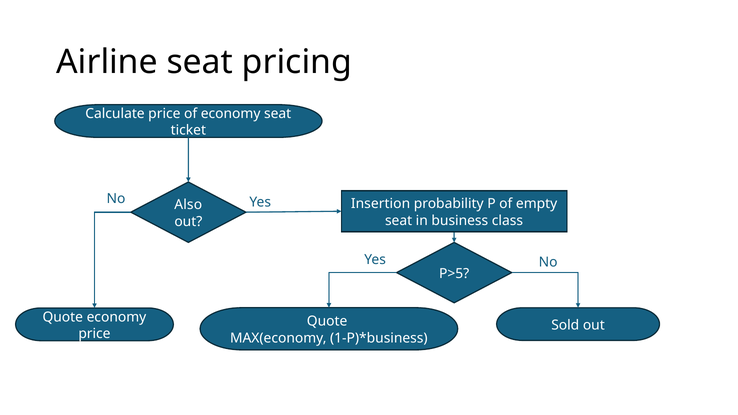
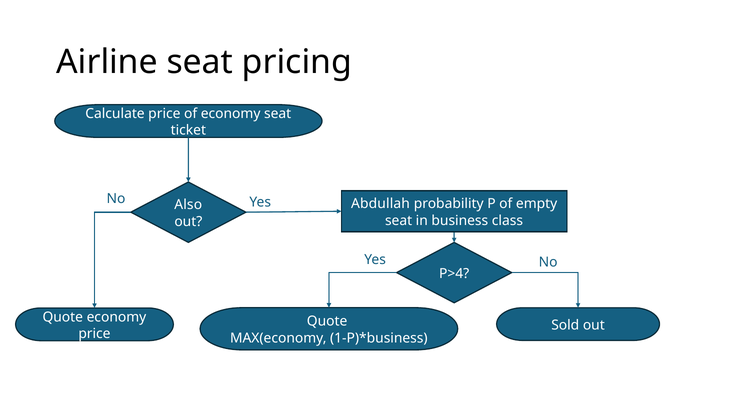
Insertion: Insertion -> Abdullah (381, 204)
P>5: P>5 -> P>4 (454, 274)
